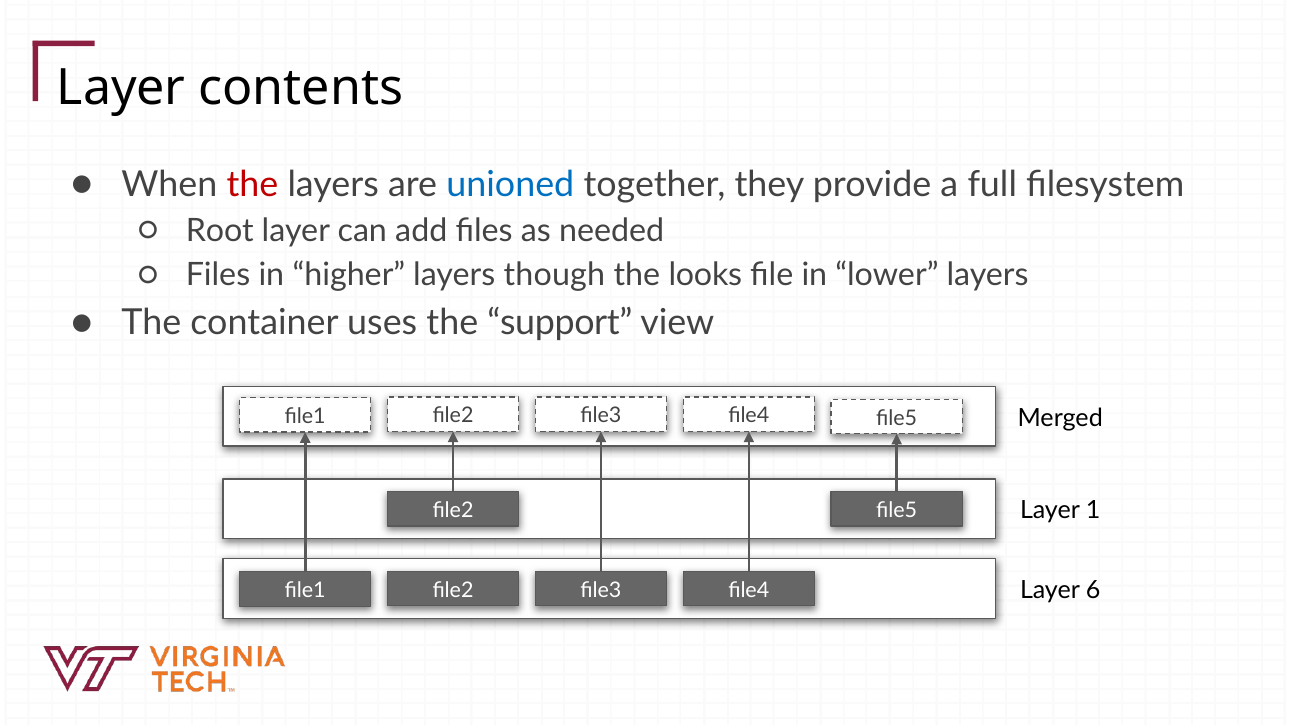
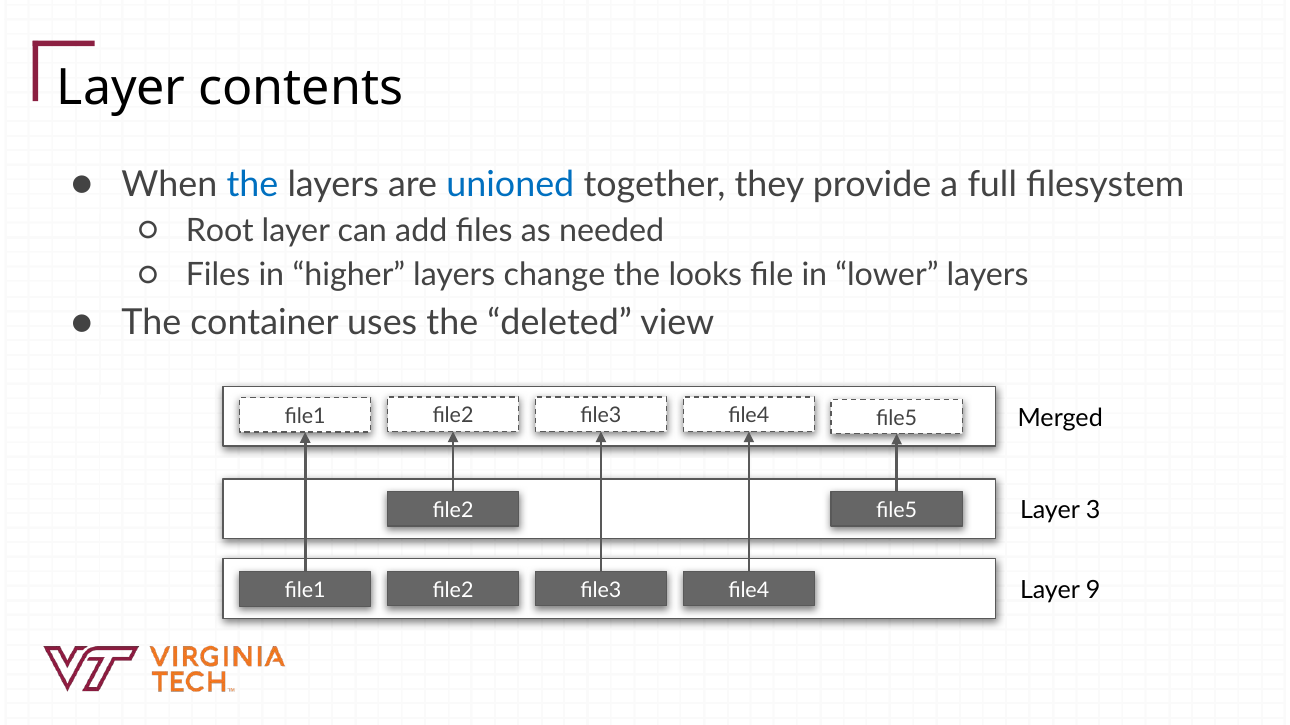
the colour: red -> blue (252, 184)
though: though -> change (554, 275)
support: support -> deleted (560, 323)
1: 1 -> 3 (1093, 511)
6: 6 -> 9 (1093, 591)
